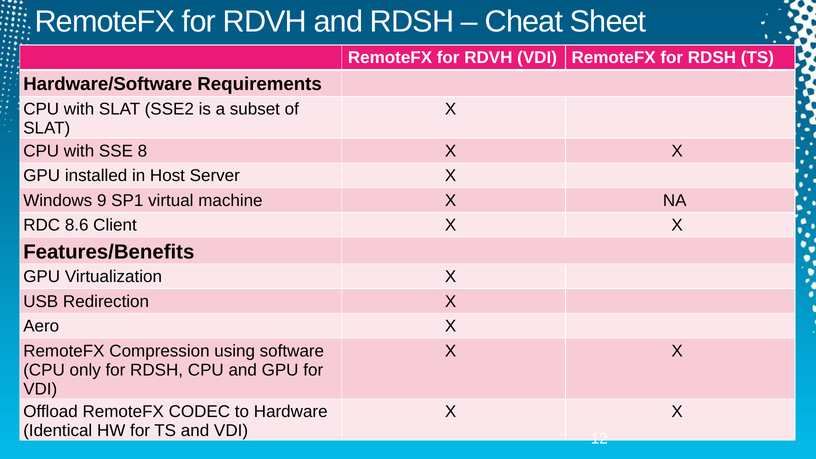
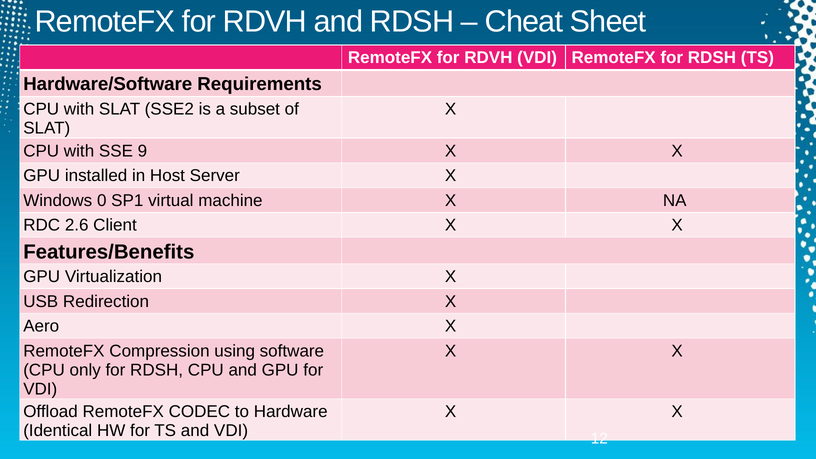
8: 8 -> 9 (142, 151)
9: 9 -> 0 (102, 201)
8.6: 8.6 -> 2.6 (77, 225)
